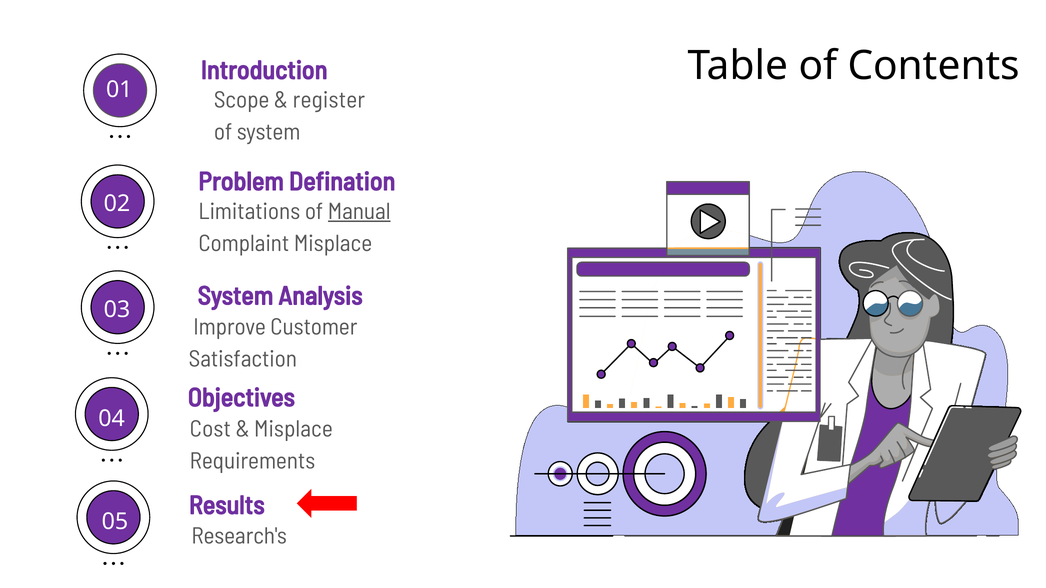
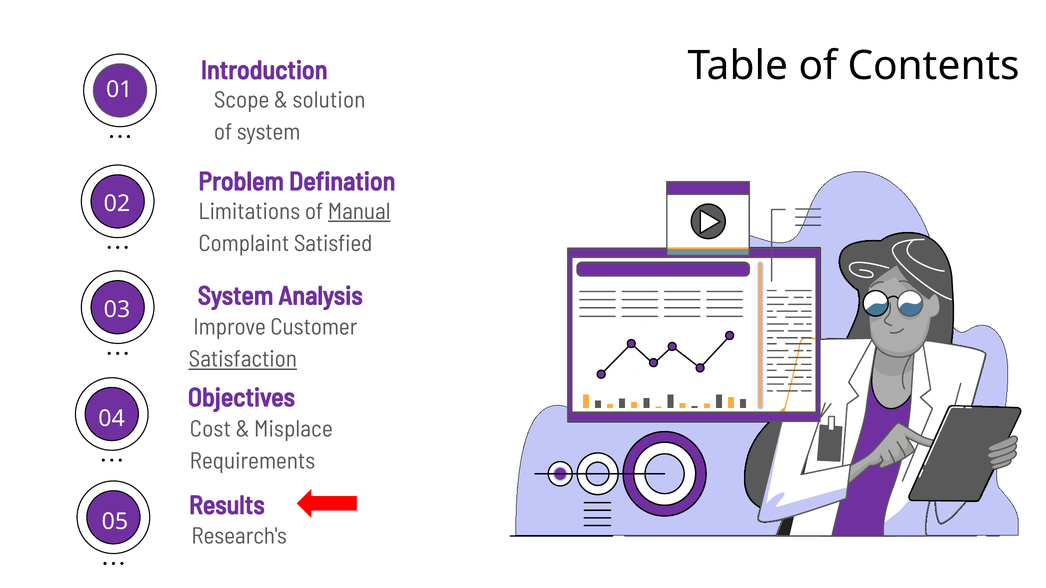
register: register -> solution (329, 100)
Complaint Misplace: Misplace -> Satisfied (333, 244)
Satisfaction underline: none -> present (243, 360)
